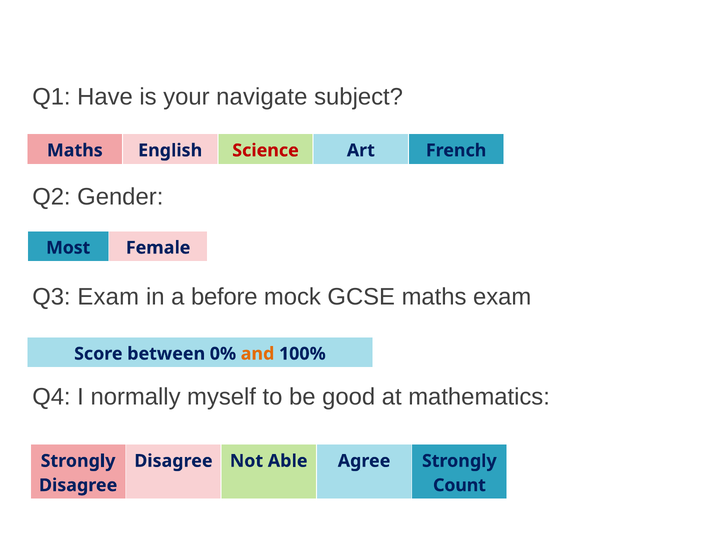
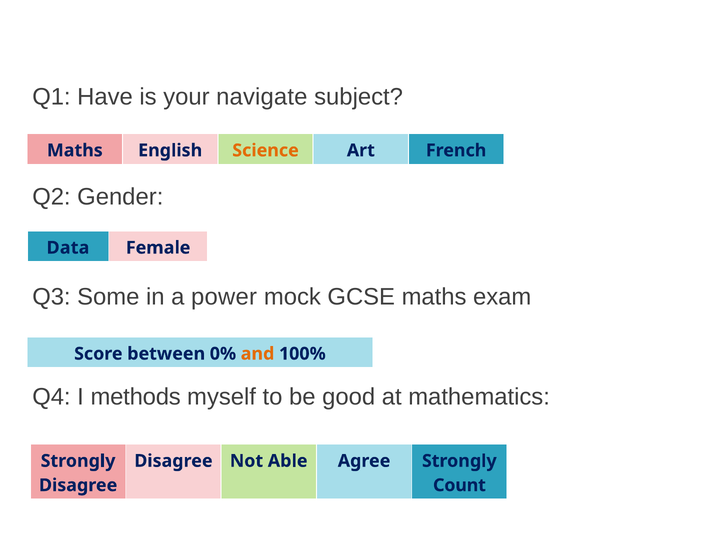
Science colour: red -> orange (266, 151)
Most: Most -> Data (68, 248)
Q3 Exam: Exam -> Some (108, 297)
before: before -> power (224, 297)
normally: normally -> methods (136, 397)
